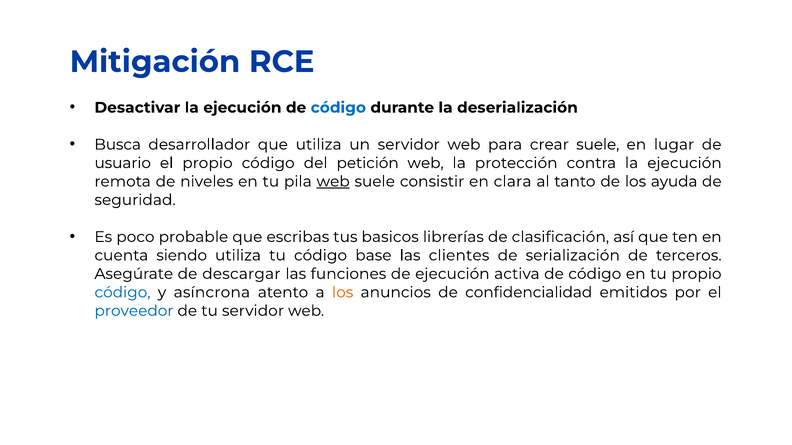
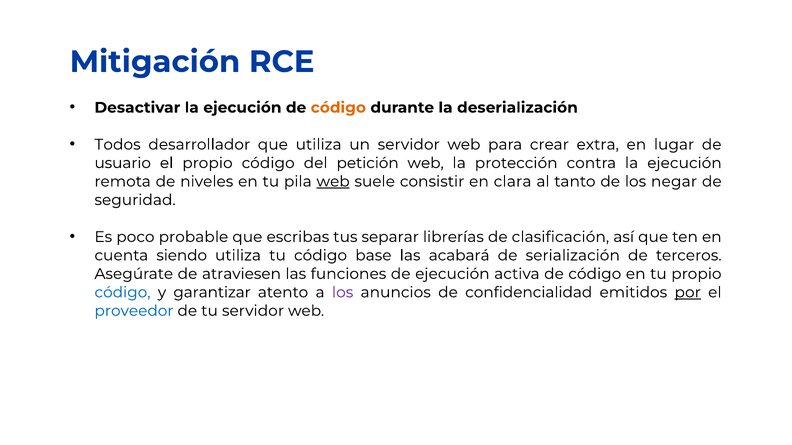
código colour: blue -> orange (338, 108)
Busca: Busca -> Todos (118, 145)
crear suele: suele -> extra (598, 145)
ayuda: ayuda -> negar (674, 182)
basicos: basicos -> separar (390, 237)
clientes: clientes -> acabará (459, 256)
descargar: descargar -> atraviesen (241, 274)
asíncrona: asíncrona -> garantizar (212, 293)
los colour: orange -> purple (343, 293)
por underline: none -> present (688, 293)
